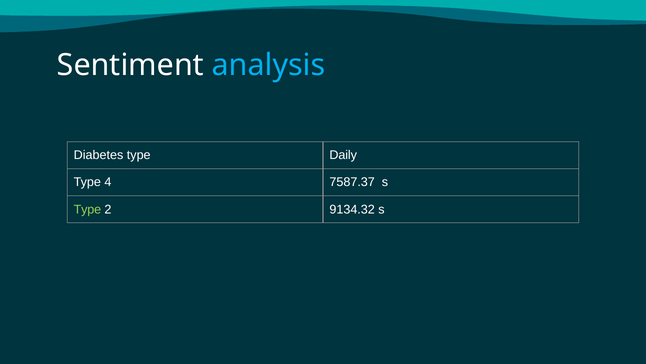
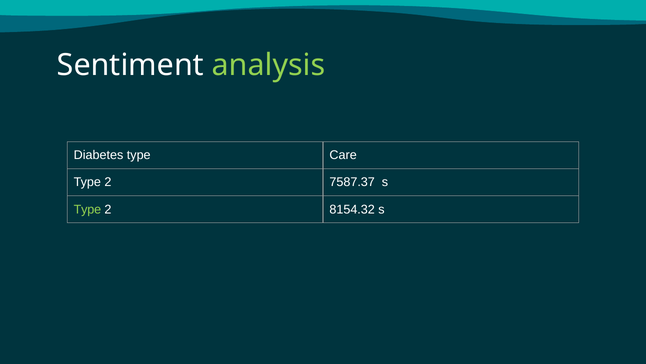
analysis colour: light blue -> light green (268, 65)
Daily: Daily -> Care (343, 155)
4: 4 -> 2 (108, 182)
9134.32: 9134.32 -> 8154.32 (352, 209)
